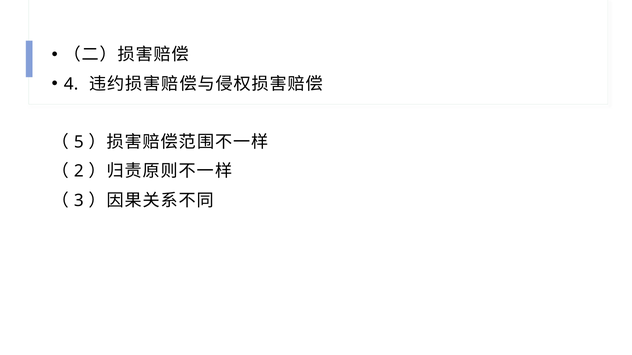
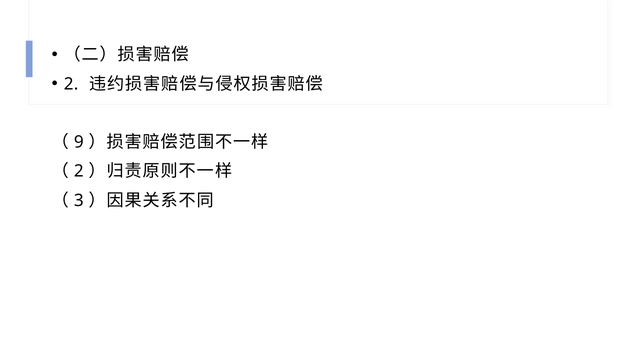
4: 4 -> 2 (71, 84)
5: 5 -> 9 (79, 142)
